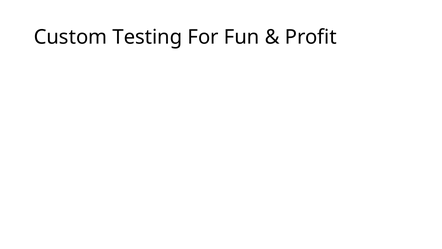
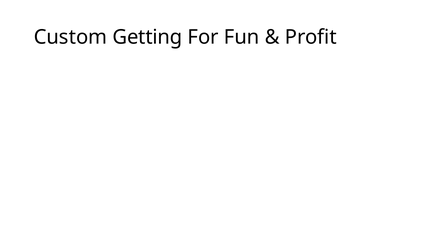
Testing: Testing -> Getting (147, 37)
